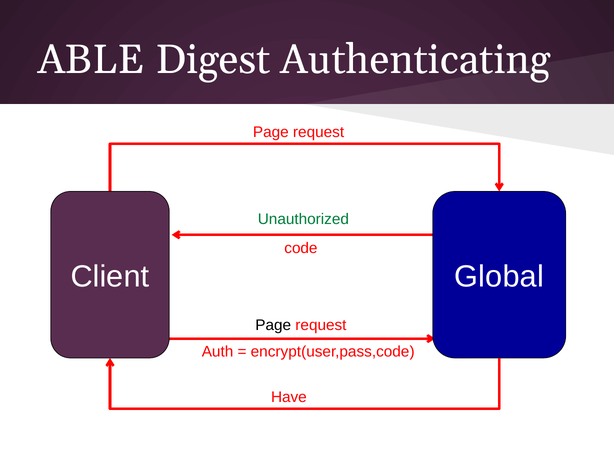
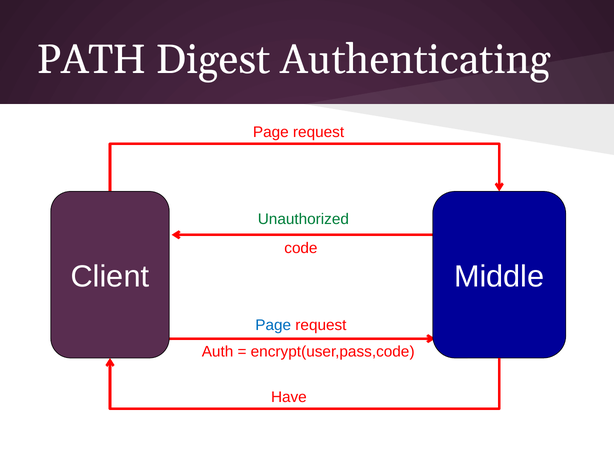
ABLE: ABLE -> PATH (91, 60)
Global: Global -> Middle (499, 277)
Page colour: black -> blue (273, 326)
